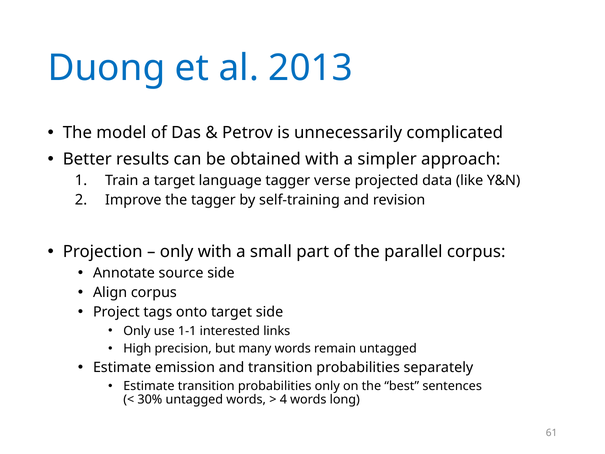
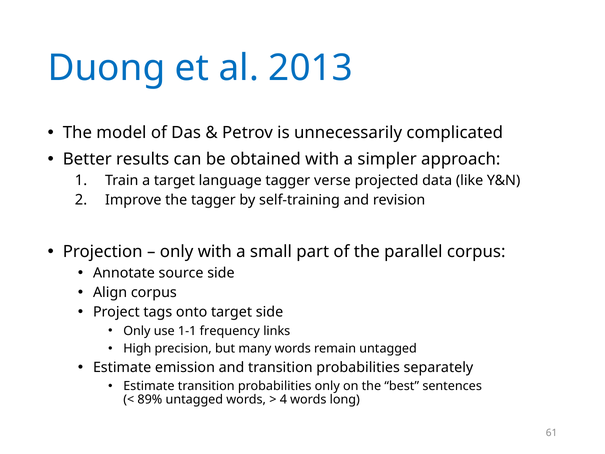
interested: interested -> frequency (230, 331)
30%: 30% -> 89% (150, 400)
